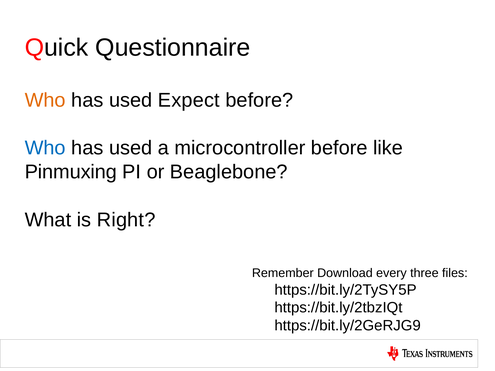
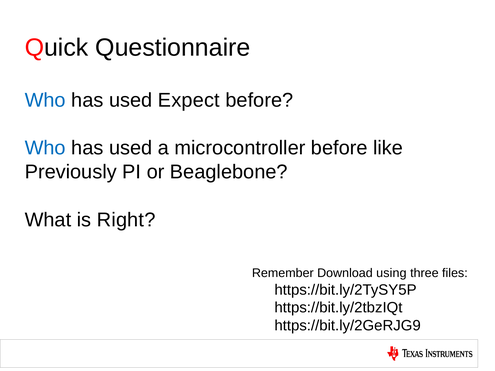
Who colour: orange -> blue (45, 100)
Pinmuxing: Pinmuxing -> Previously (71, 172)
every: every -> using (391, 273)
